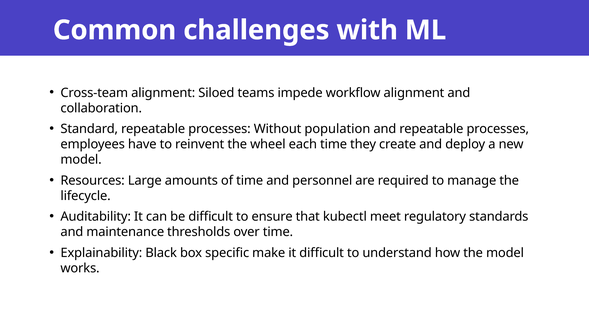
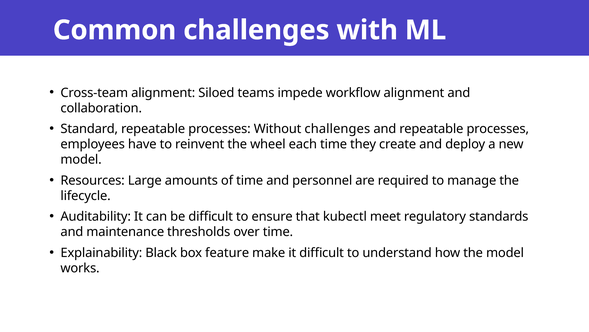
Without population: population -> challenges (337, 129)
specific: specific -> feature (227, 252)
